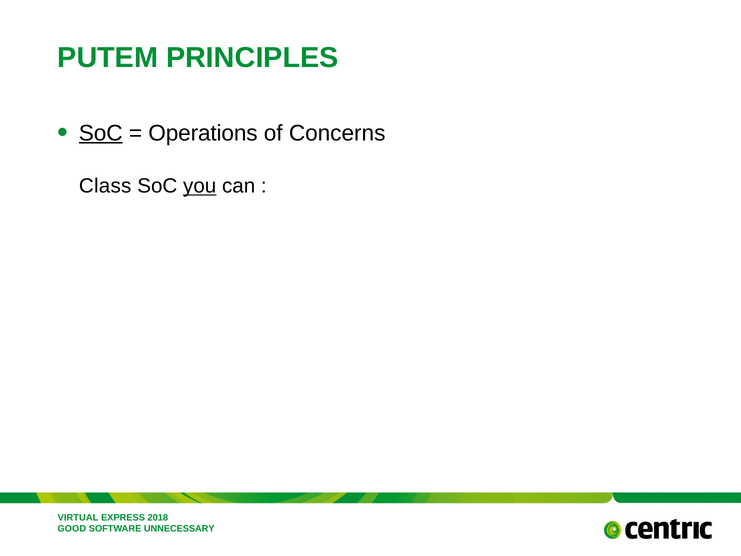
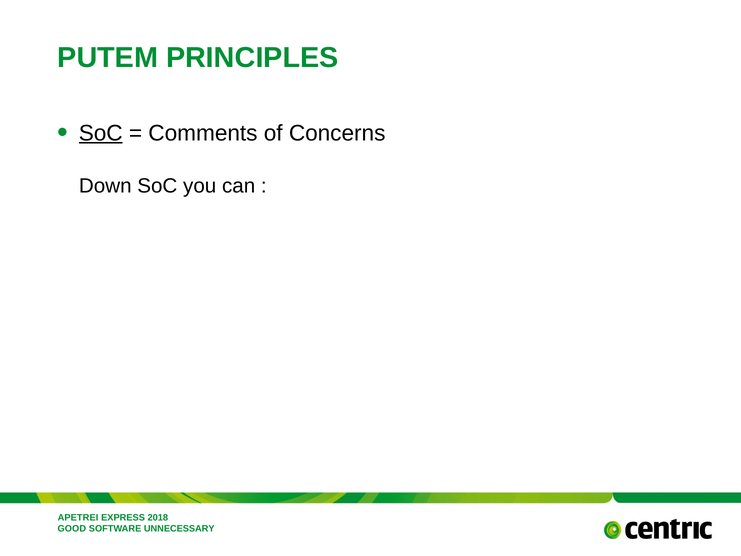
Operations: Operations -> Comments (203, 133)
Class: Class -> Down (105, 186)
you underline: present -> none (200, 186)
VIRTUAL: VIRTUAL -> APETREI (78, 517)
